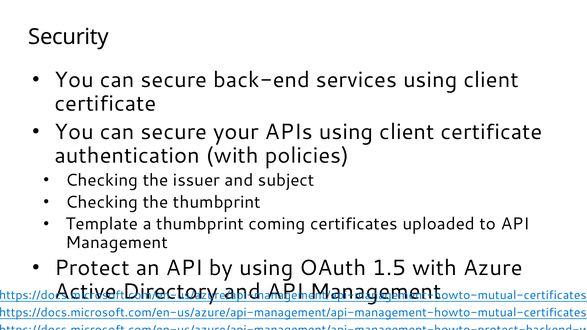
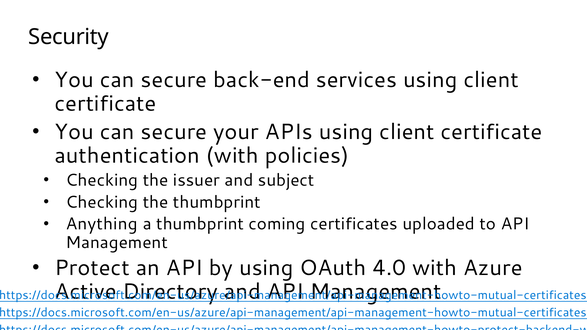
Template: Template -> Anything (102, 224)
1.5: 1.5 -> 4.0 (389, 268)
